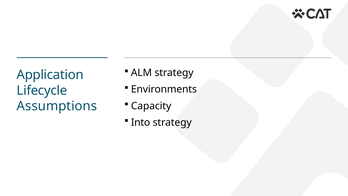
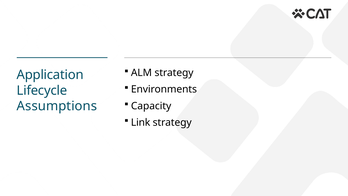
Into: Into -> Link (141, 122)
